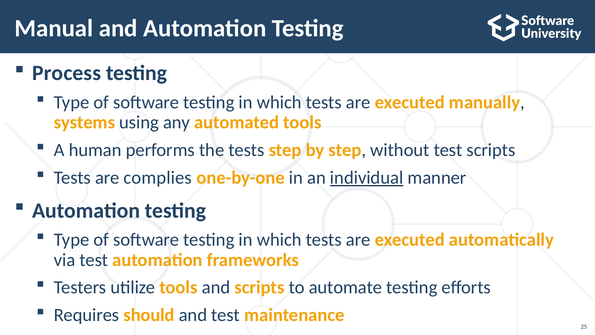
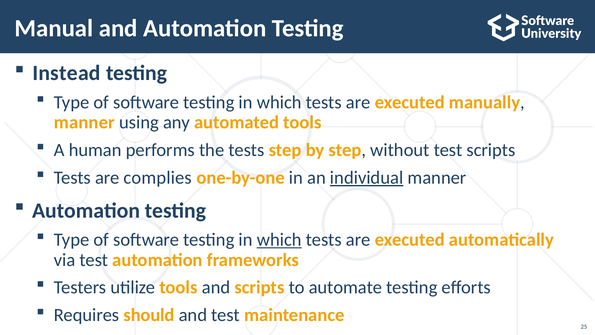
Process: Process -> Instead (67, 73)
systems: systems -> manner (84, 122)
which underline: none -> present (279, 240)
